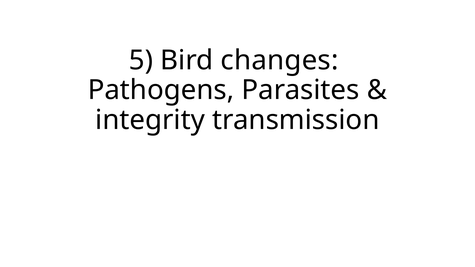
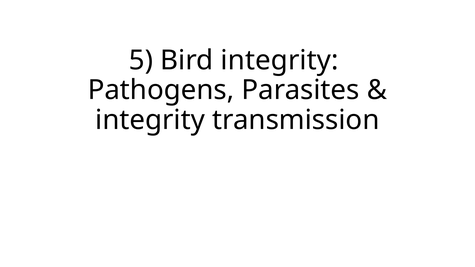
Bird changes: changes -> integrity (280, 60)
